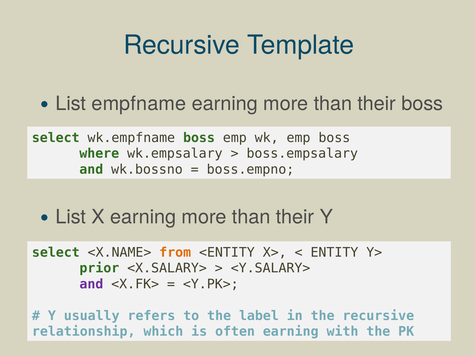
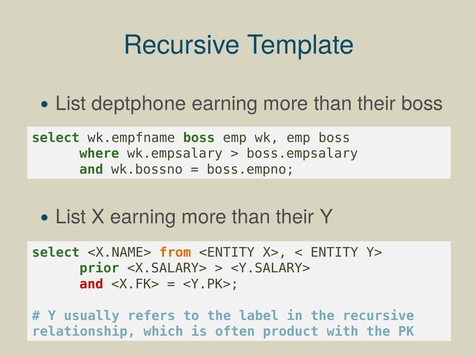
empfname: empfname -> deptphone (139, 104)
and colour: purple -> red (91, 284)
often earning: earning -> product (291, 332)
